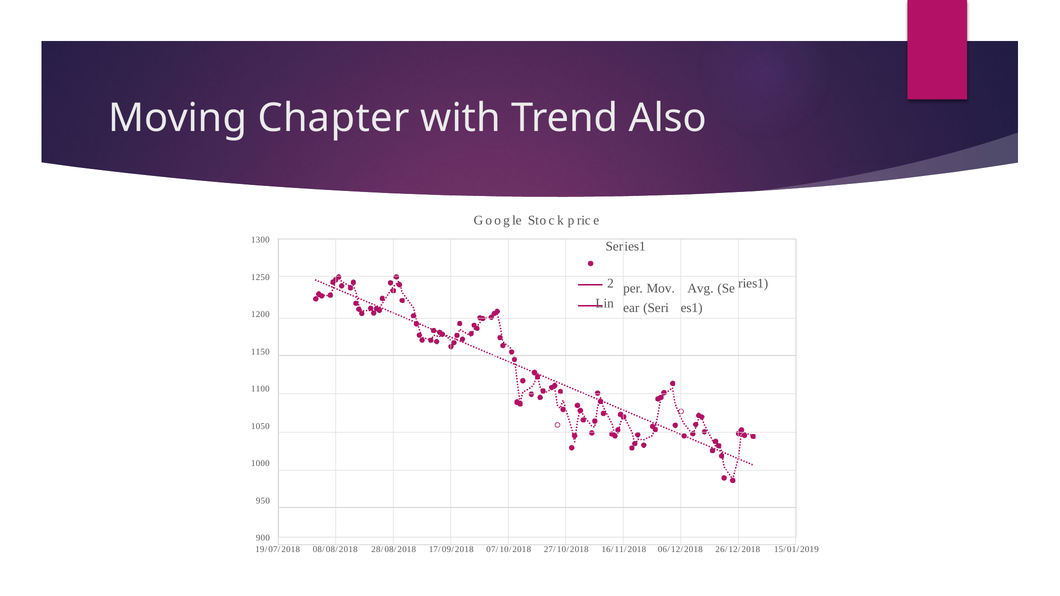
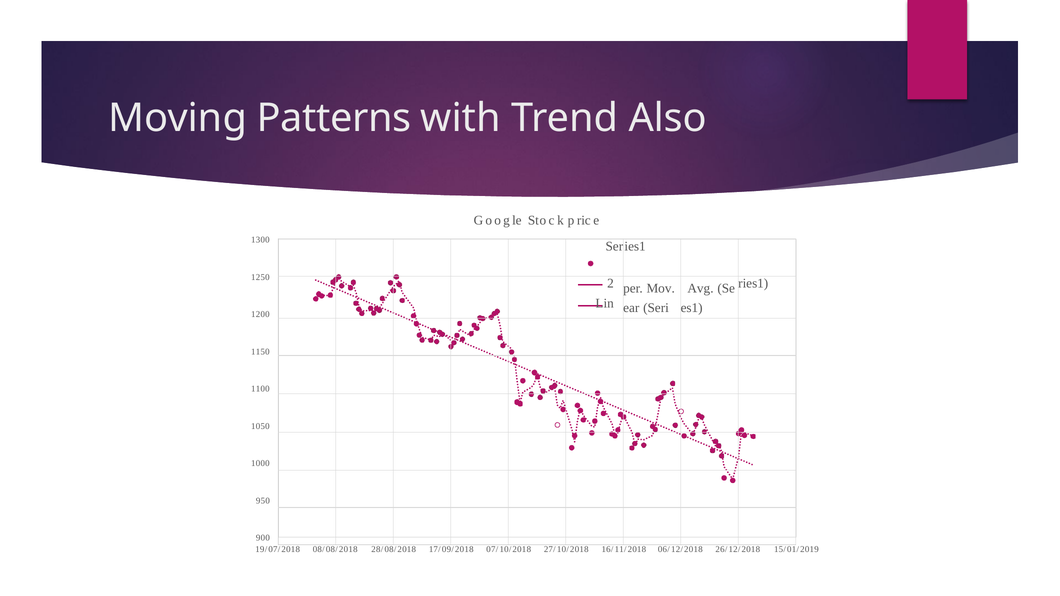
Chapter: Chapter -> Patterns (334, 118)
